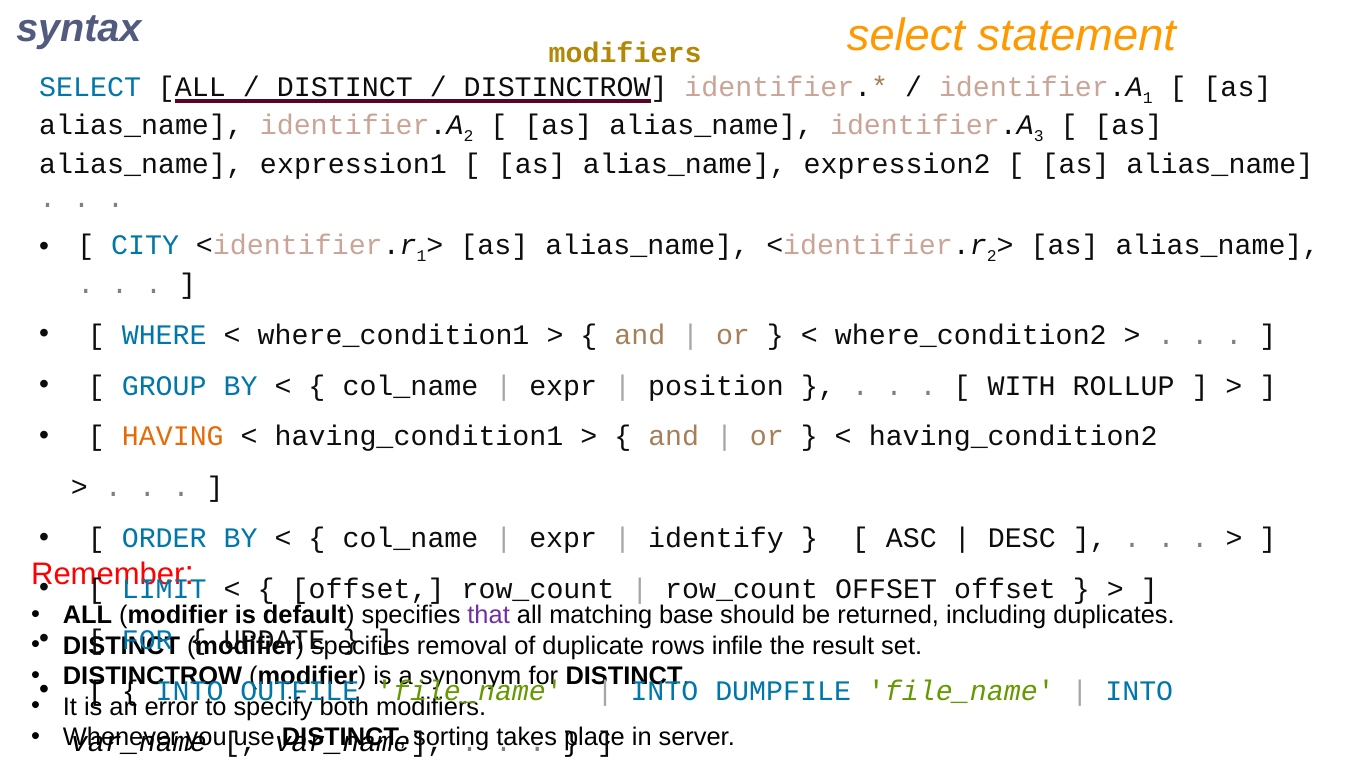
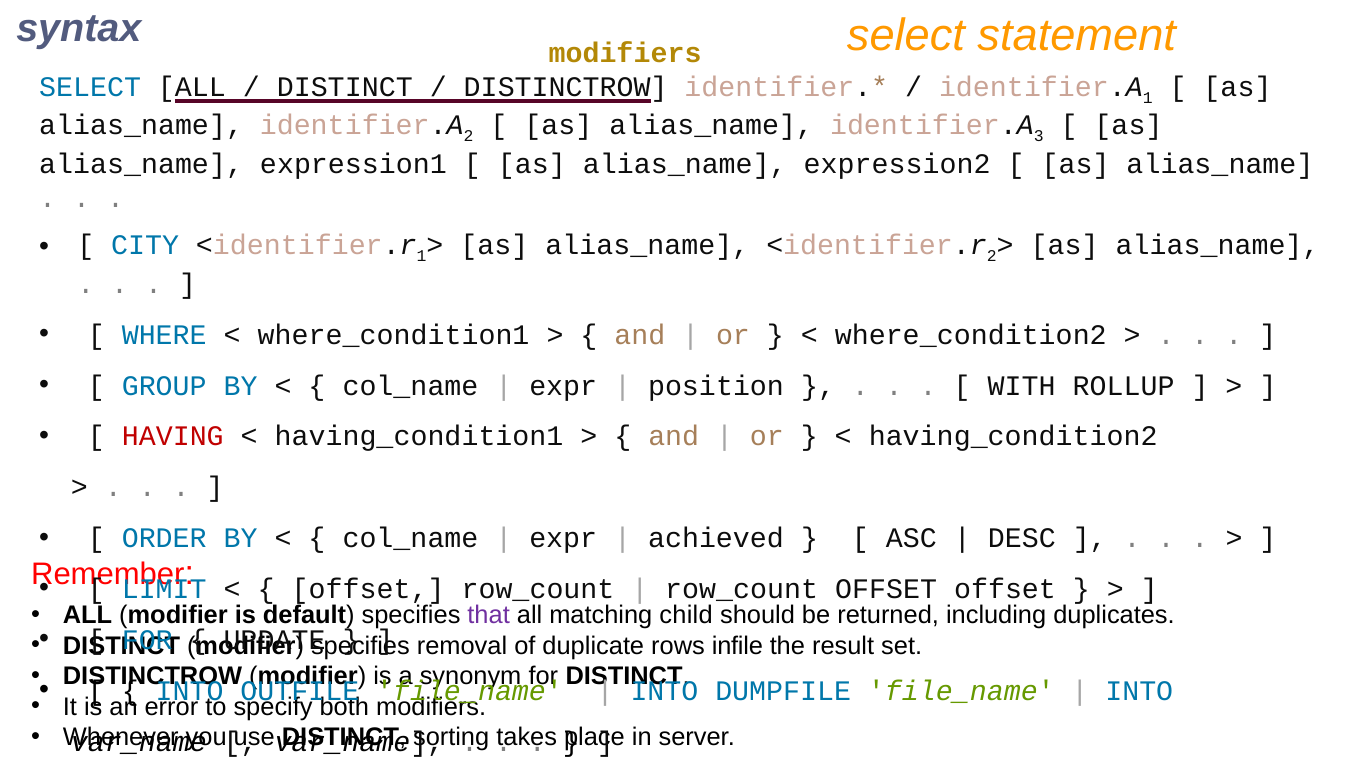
HAVING colour: orange -> red (173, 436)
identify: identify -> achieved (716, 538)
base: base -> child (686, 615)
